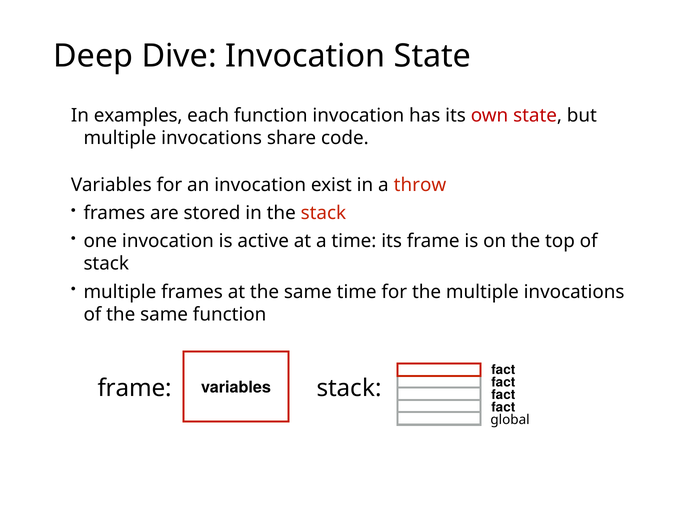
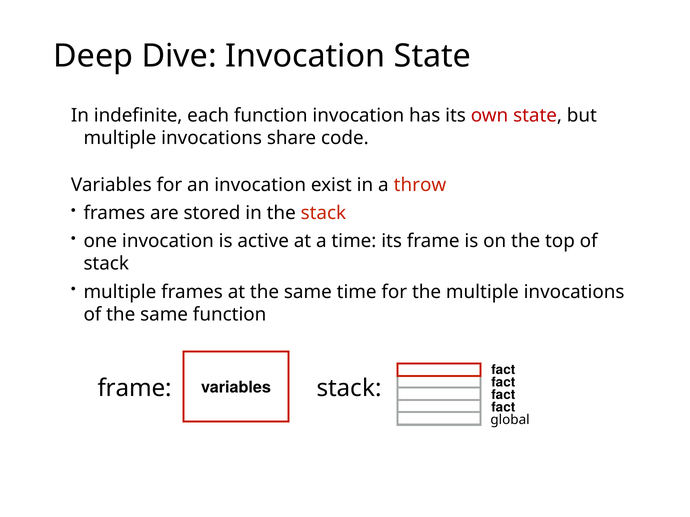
examples: examples -> indefinite (138, 116)
